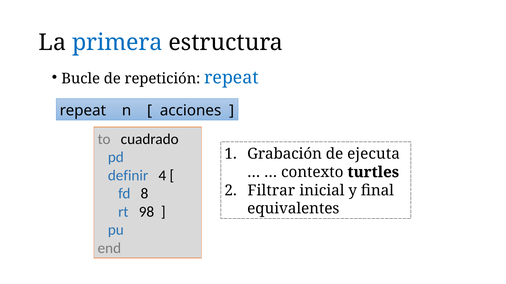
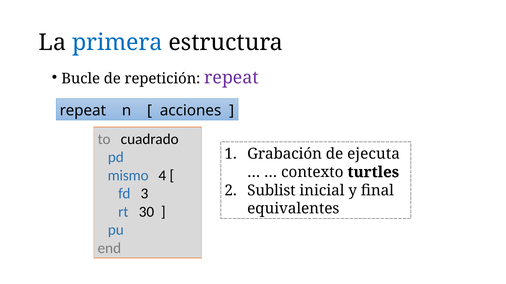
repeat colour: blue -> purple (231, 78)
definir: definir -> mismo (128, 176)
Filtrar: Filtrar -> Sublist (271, 191)
8: 8 -> 3 (144, 194)
98: 98 -> 30 (146, 212)
